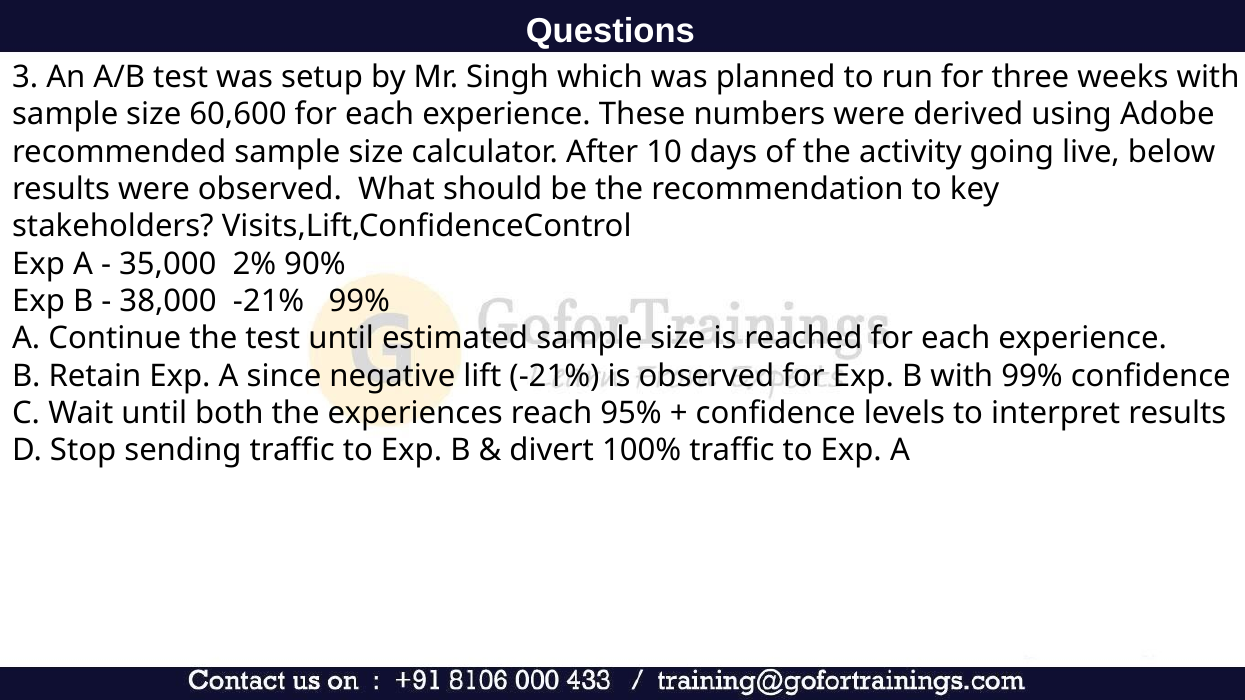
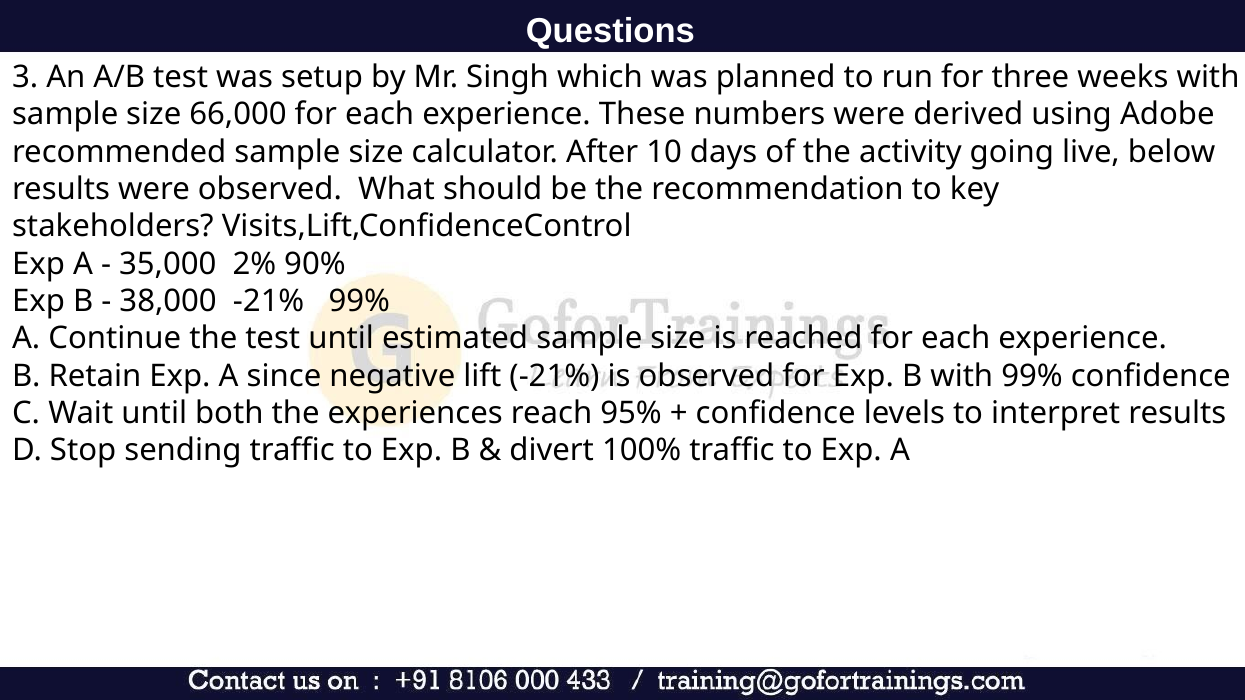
60,600: 60,600 -> 66,000 (238, 115)
